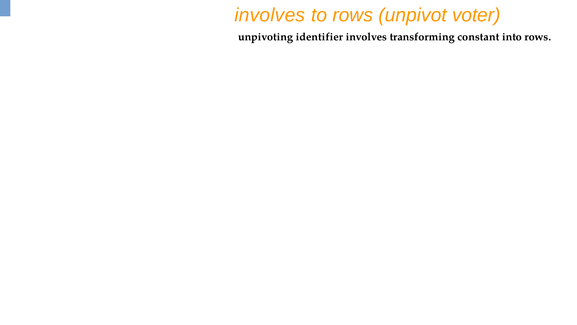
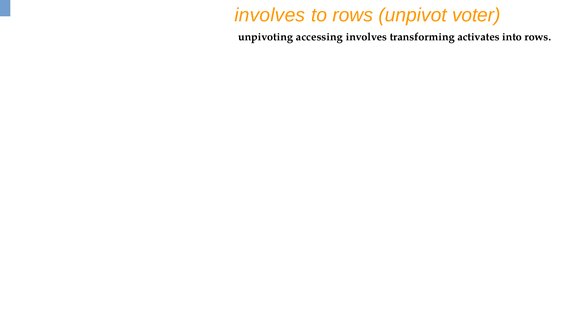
identifier: identifier -> accessing (319, 37)
constant: constant -> activates (478, 37)
